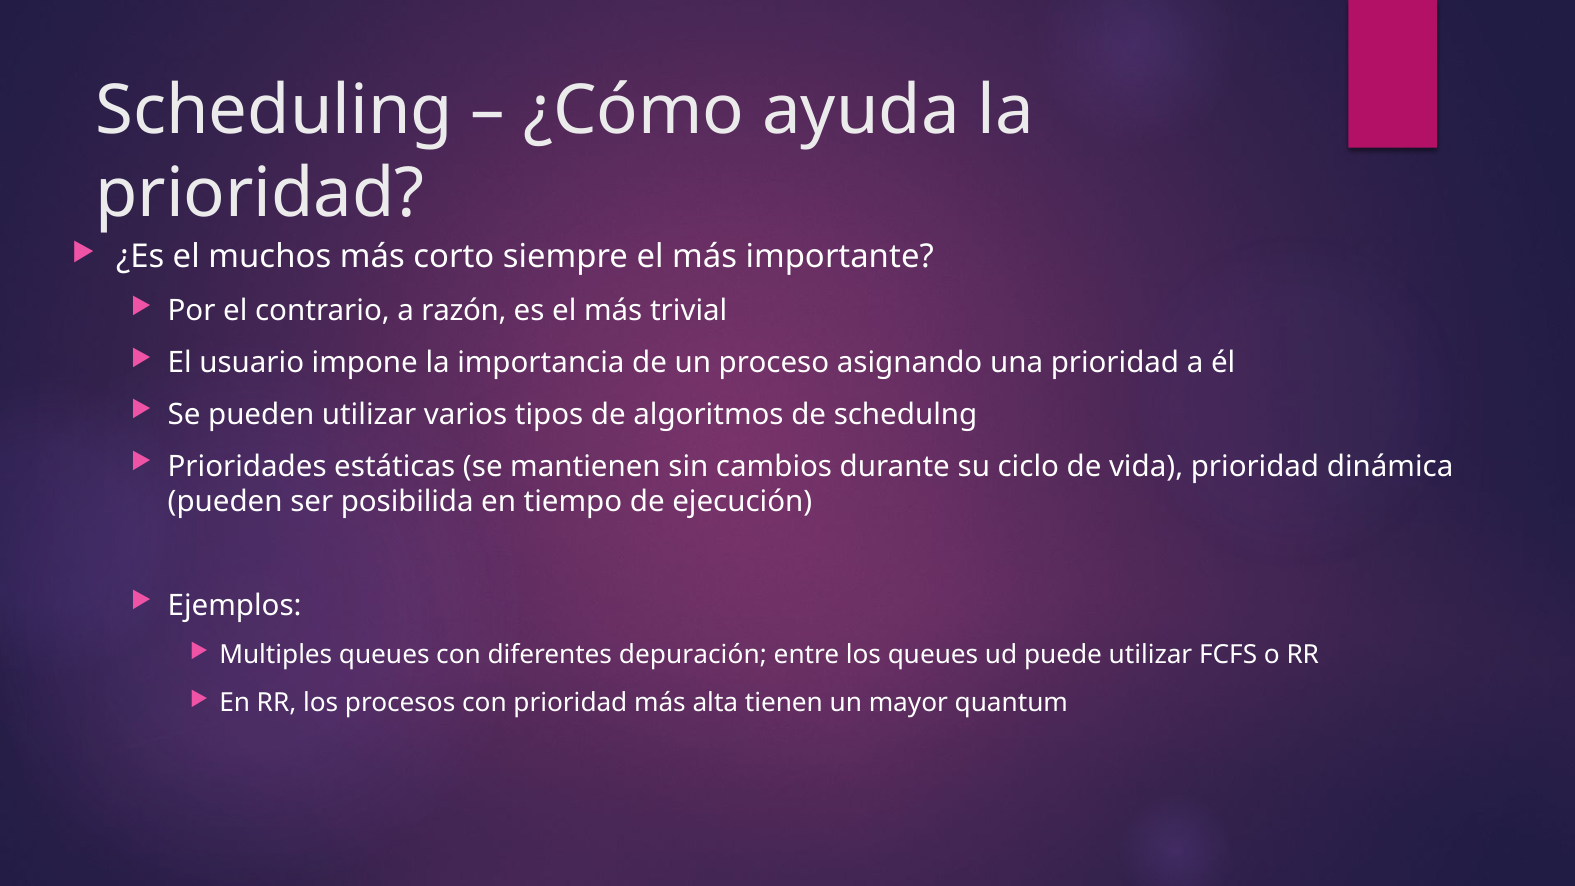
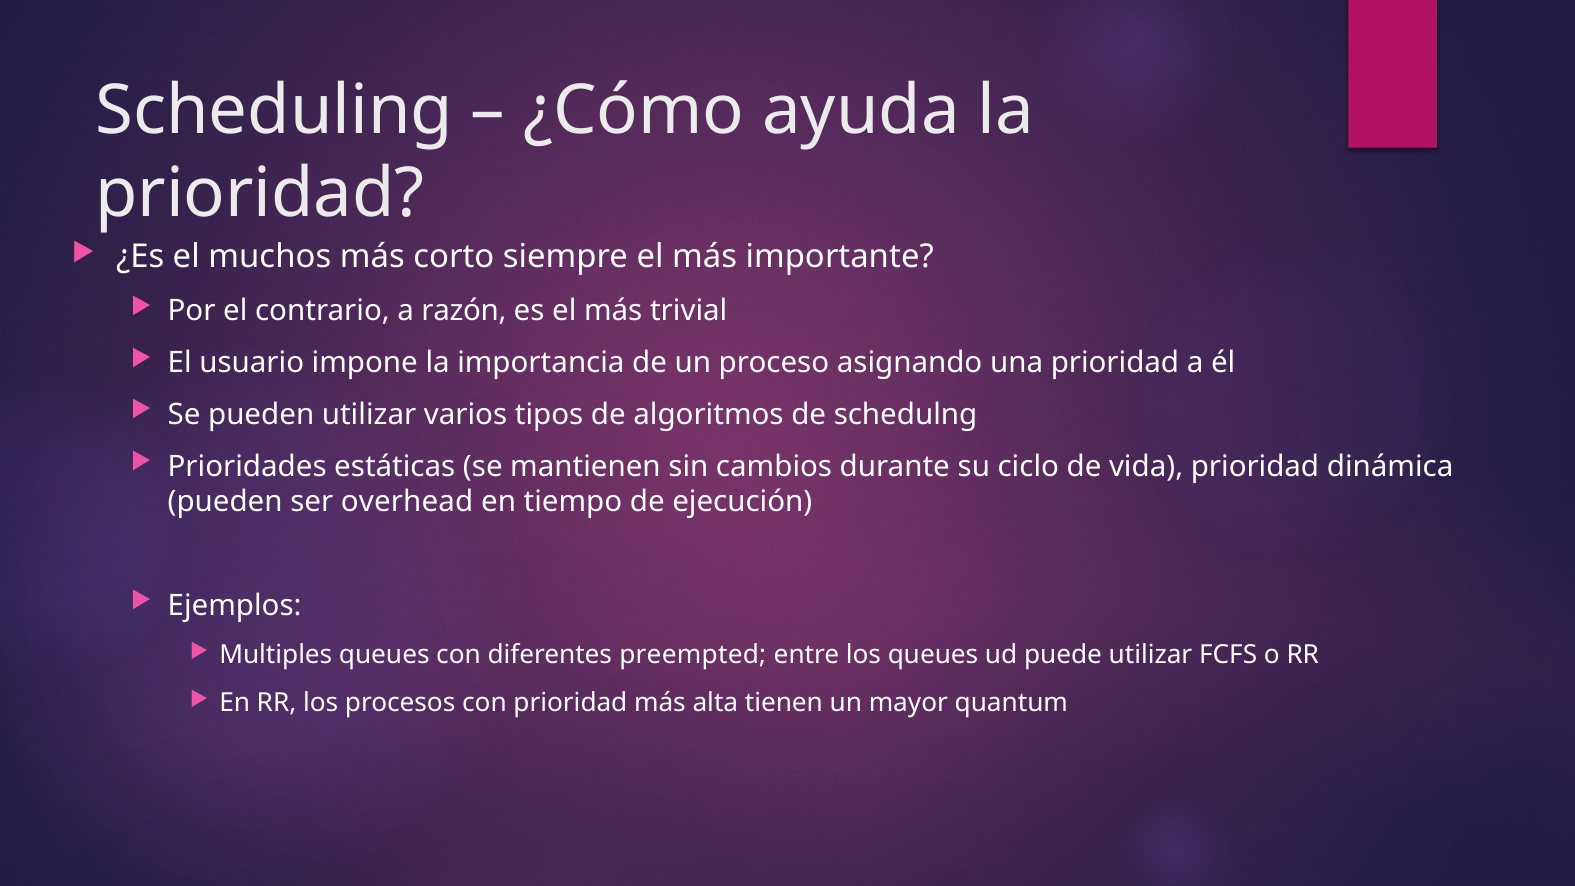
posibilida: posibilida -> overhead (407, 502)
depuración: depuración -> preempted (693, 655)
